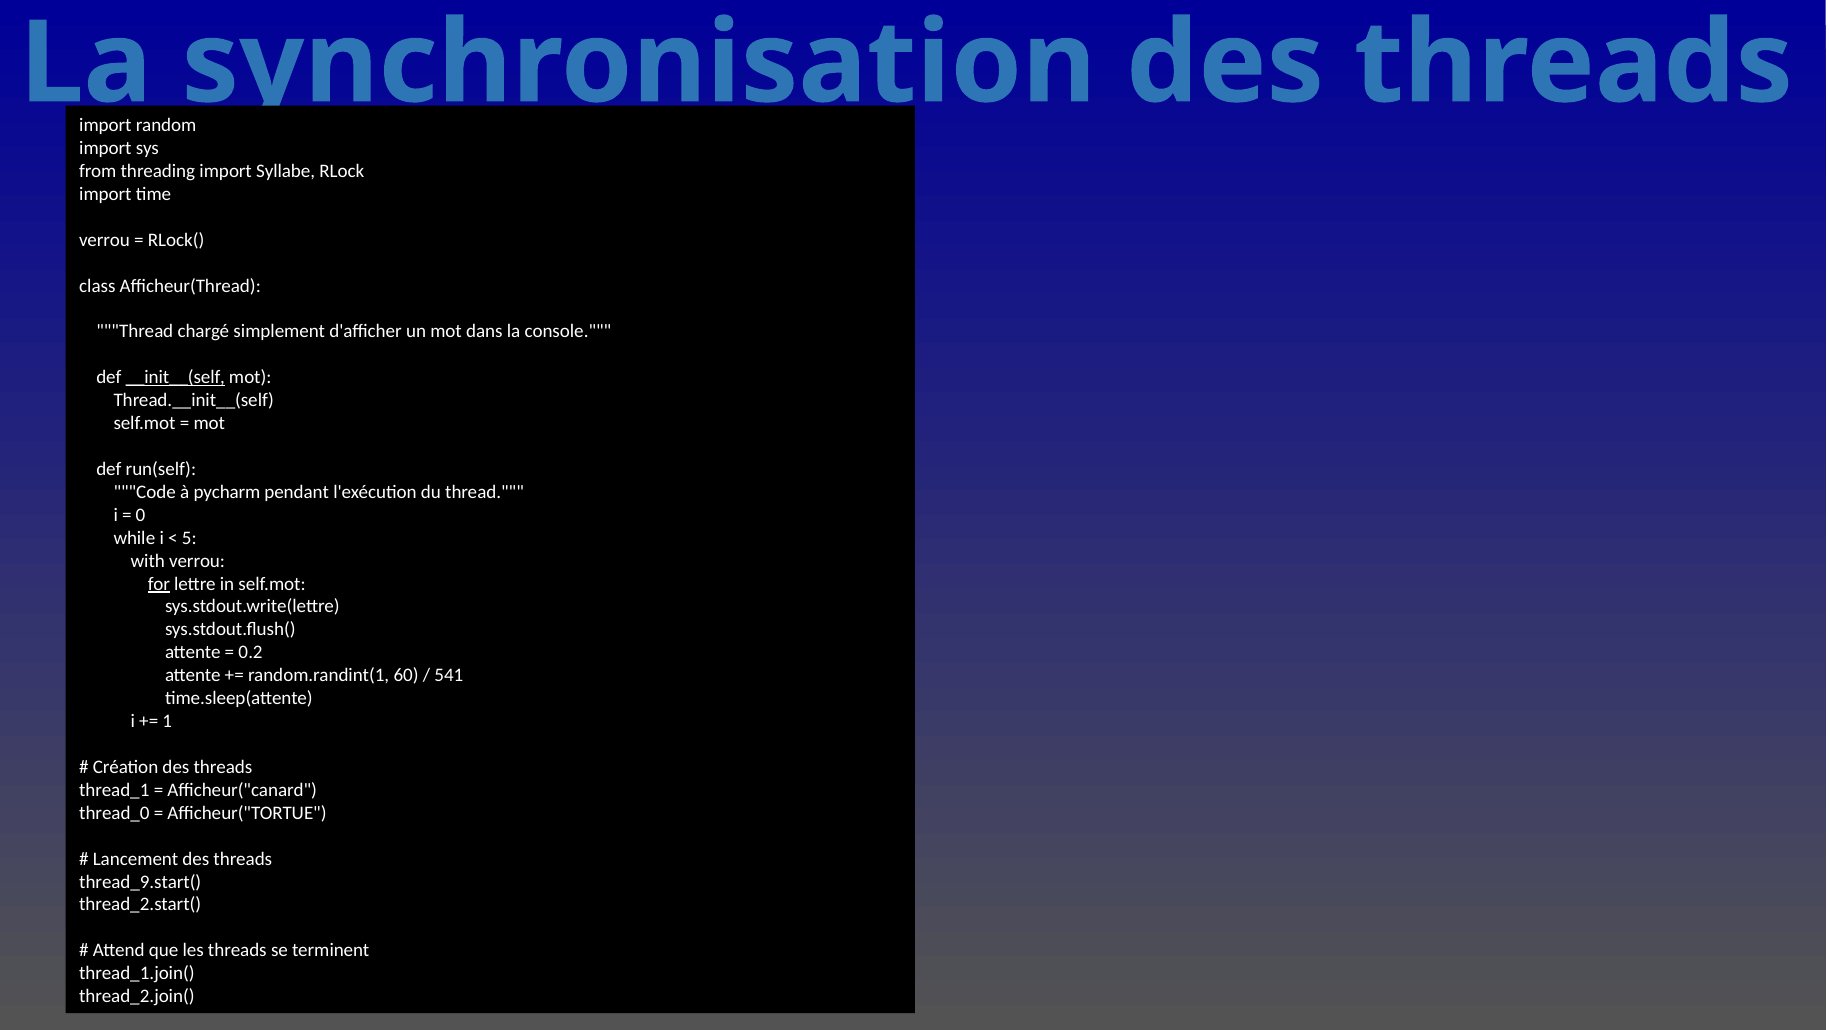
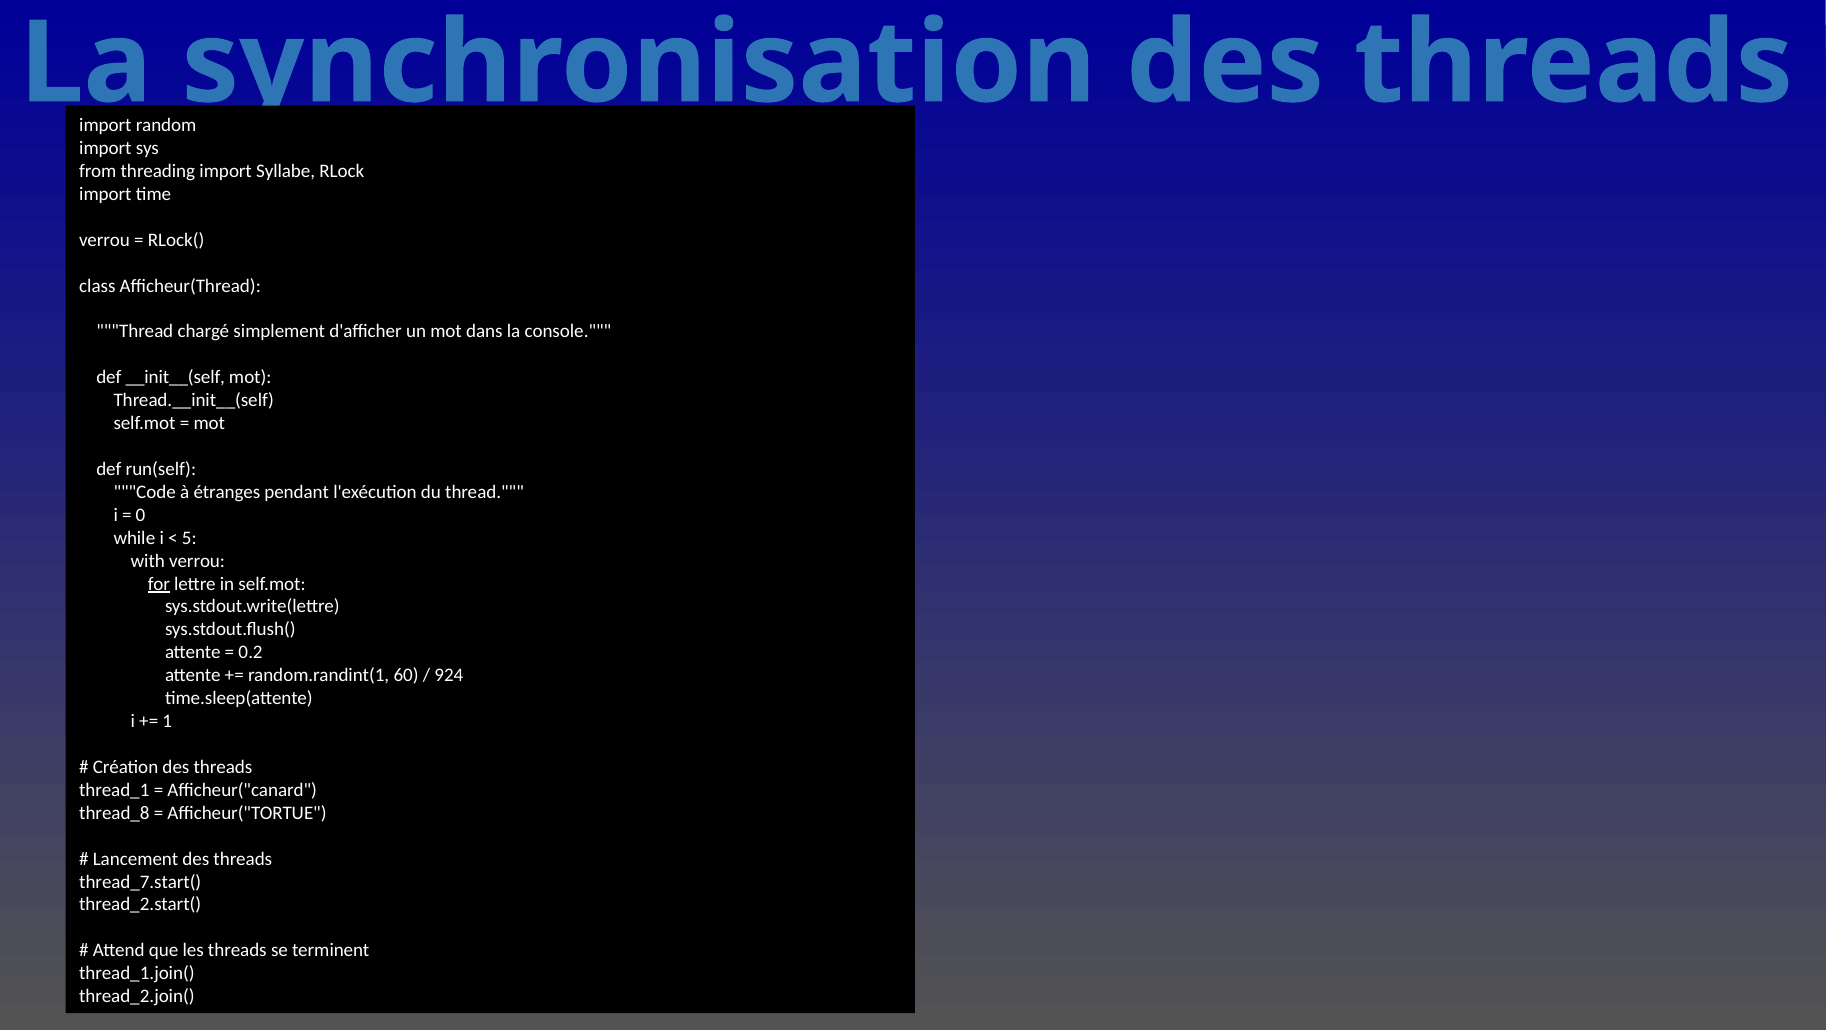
__init__(self underline: present -> none (175, 377)
pycharm: pycharm -> étranges (227, 492)
541: 541 -> 924 (449, 675)
thread_0: thread_0 -> thread_8 (114, 812)
thread_9.start(: thread_9.start( -> thread_7.start( (140, 881)
